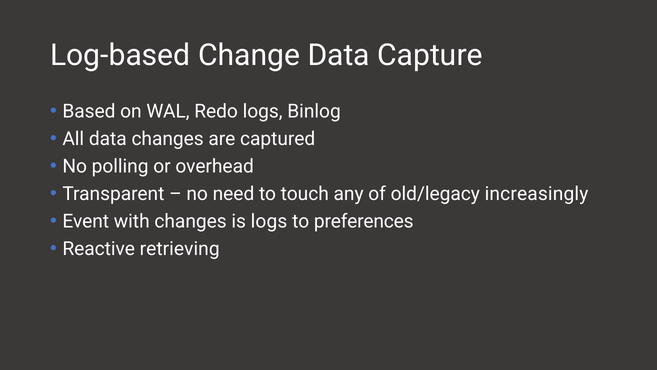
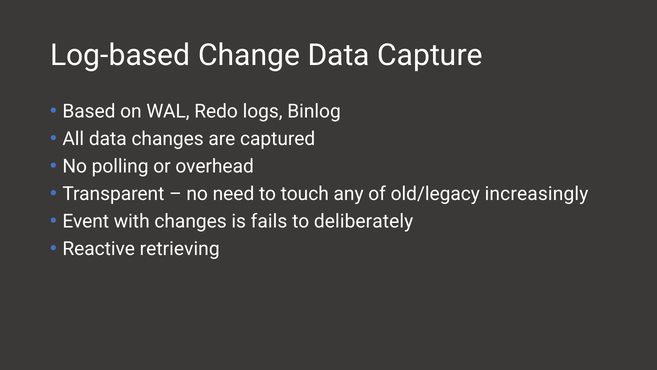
is logs: logs -> fails (269, 221)
preferences: preferences -> deliberately (364, 221)
